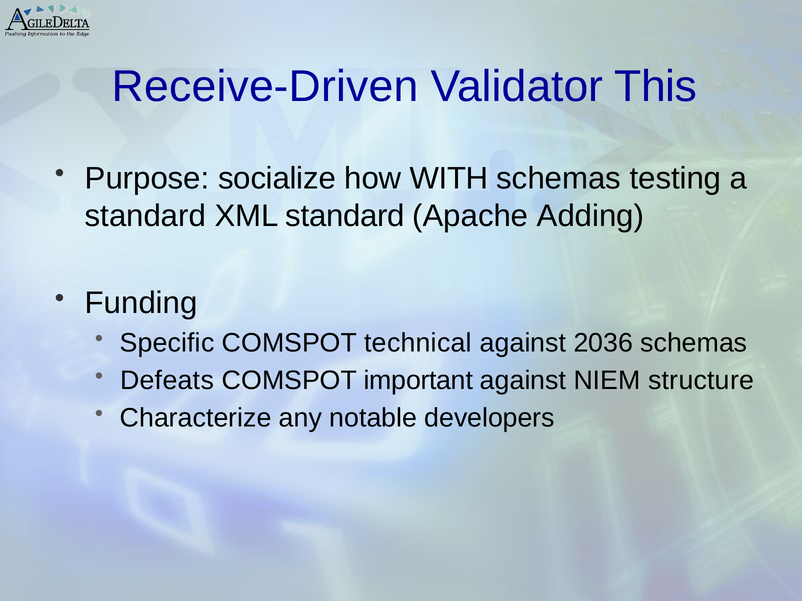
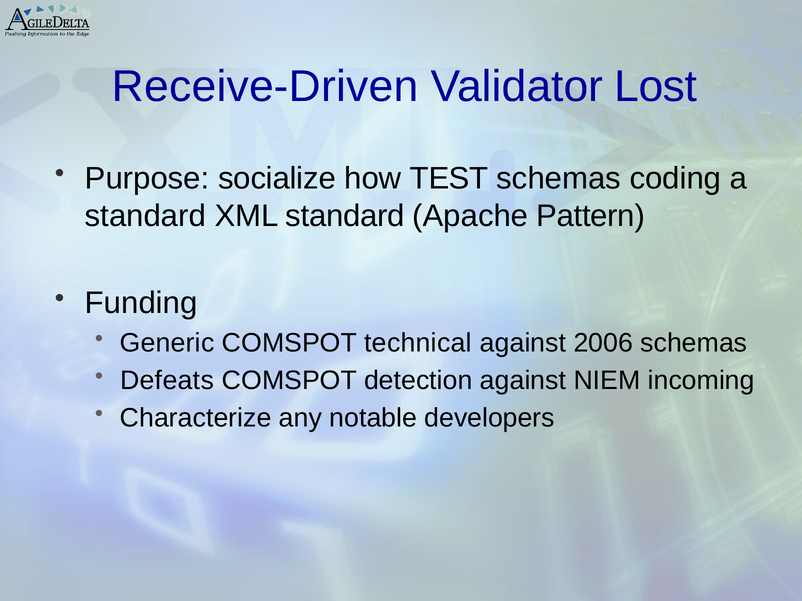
This: This -> Lost (656, 87)
WITH: WITH -> TEST (449, 179)
testing: testing -> coding (675, 179)
Adding: Adding -> Pattern (591, 216)
Specific: Specific -> Generic (167, 343)
2036: 2036 -> 2006 (603, 343)
important: important -> detection (418, 381)
structure: structure -> incoming (701, 381)
